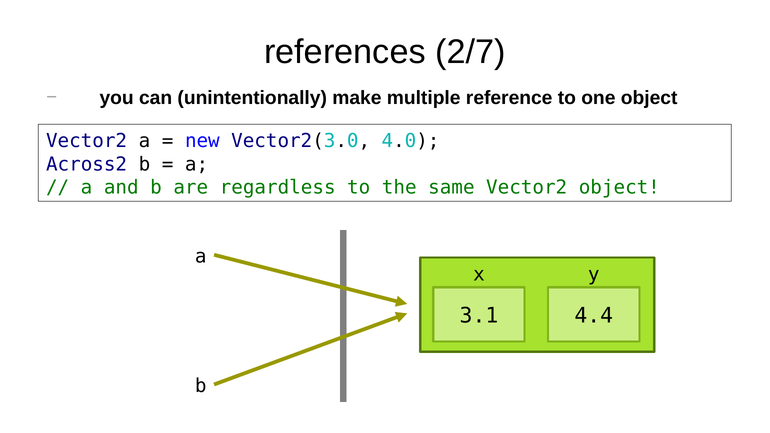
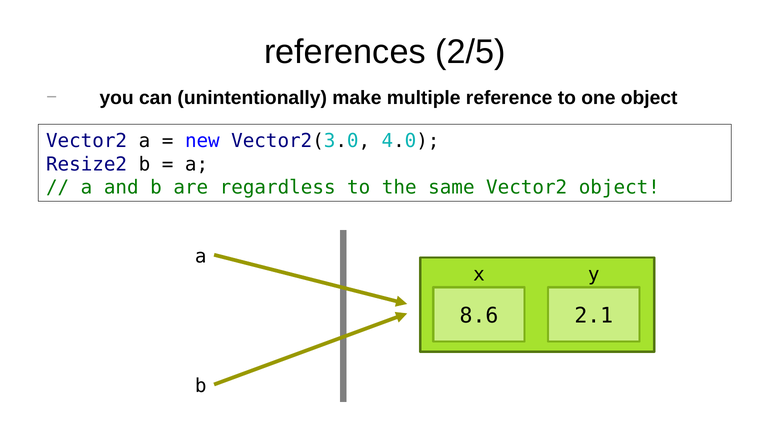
2/7: 2/7 -> 2/5 (470, 52)
Across2: Across2 -> Resize2 (87, 164)
3.1: 3.1 -> 8.6 (479, 316)
4.4: 4.4 -> 2.1 (594, 316)
